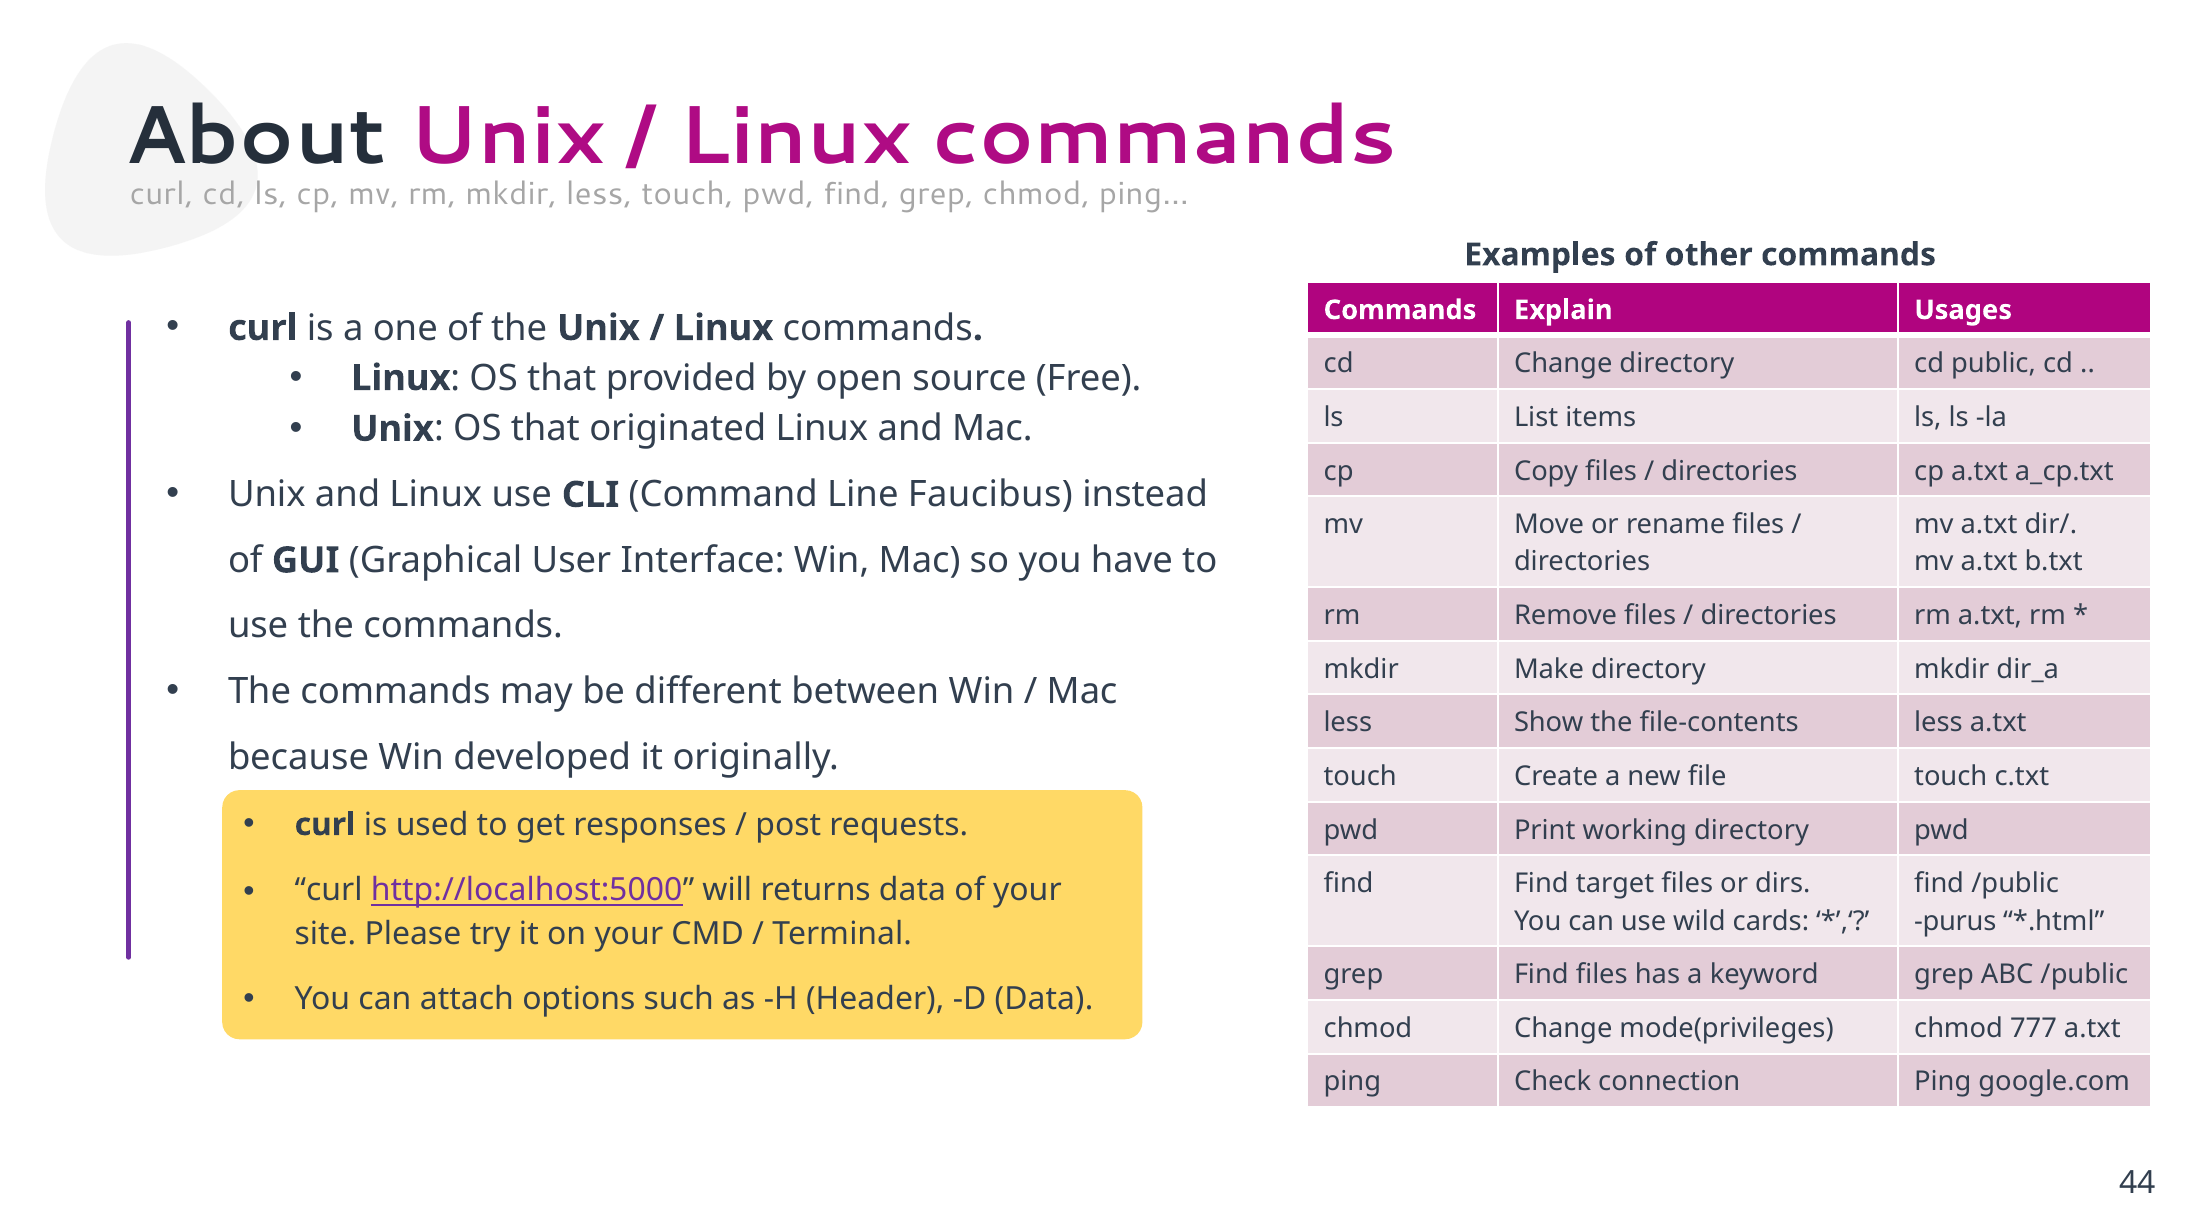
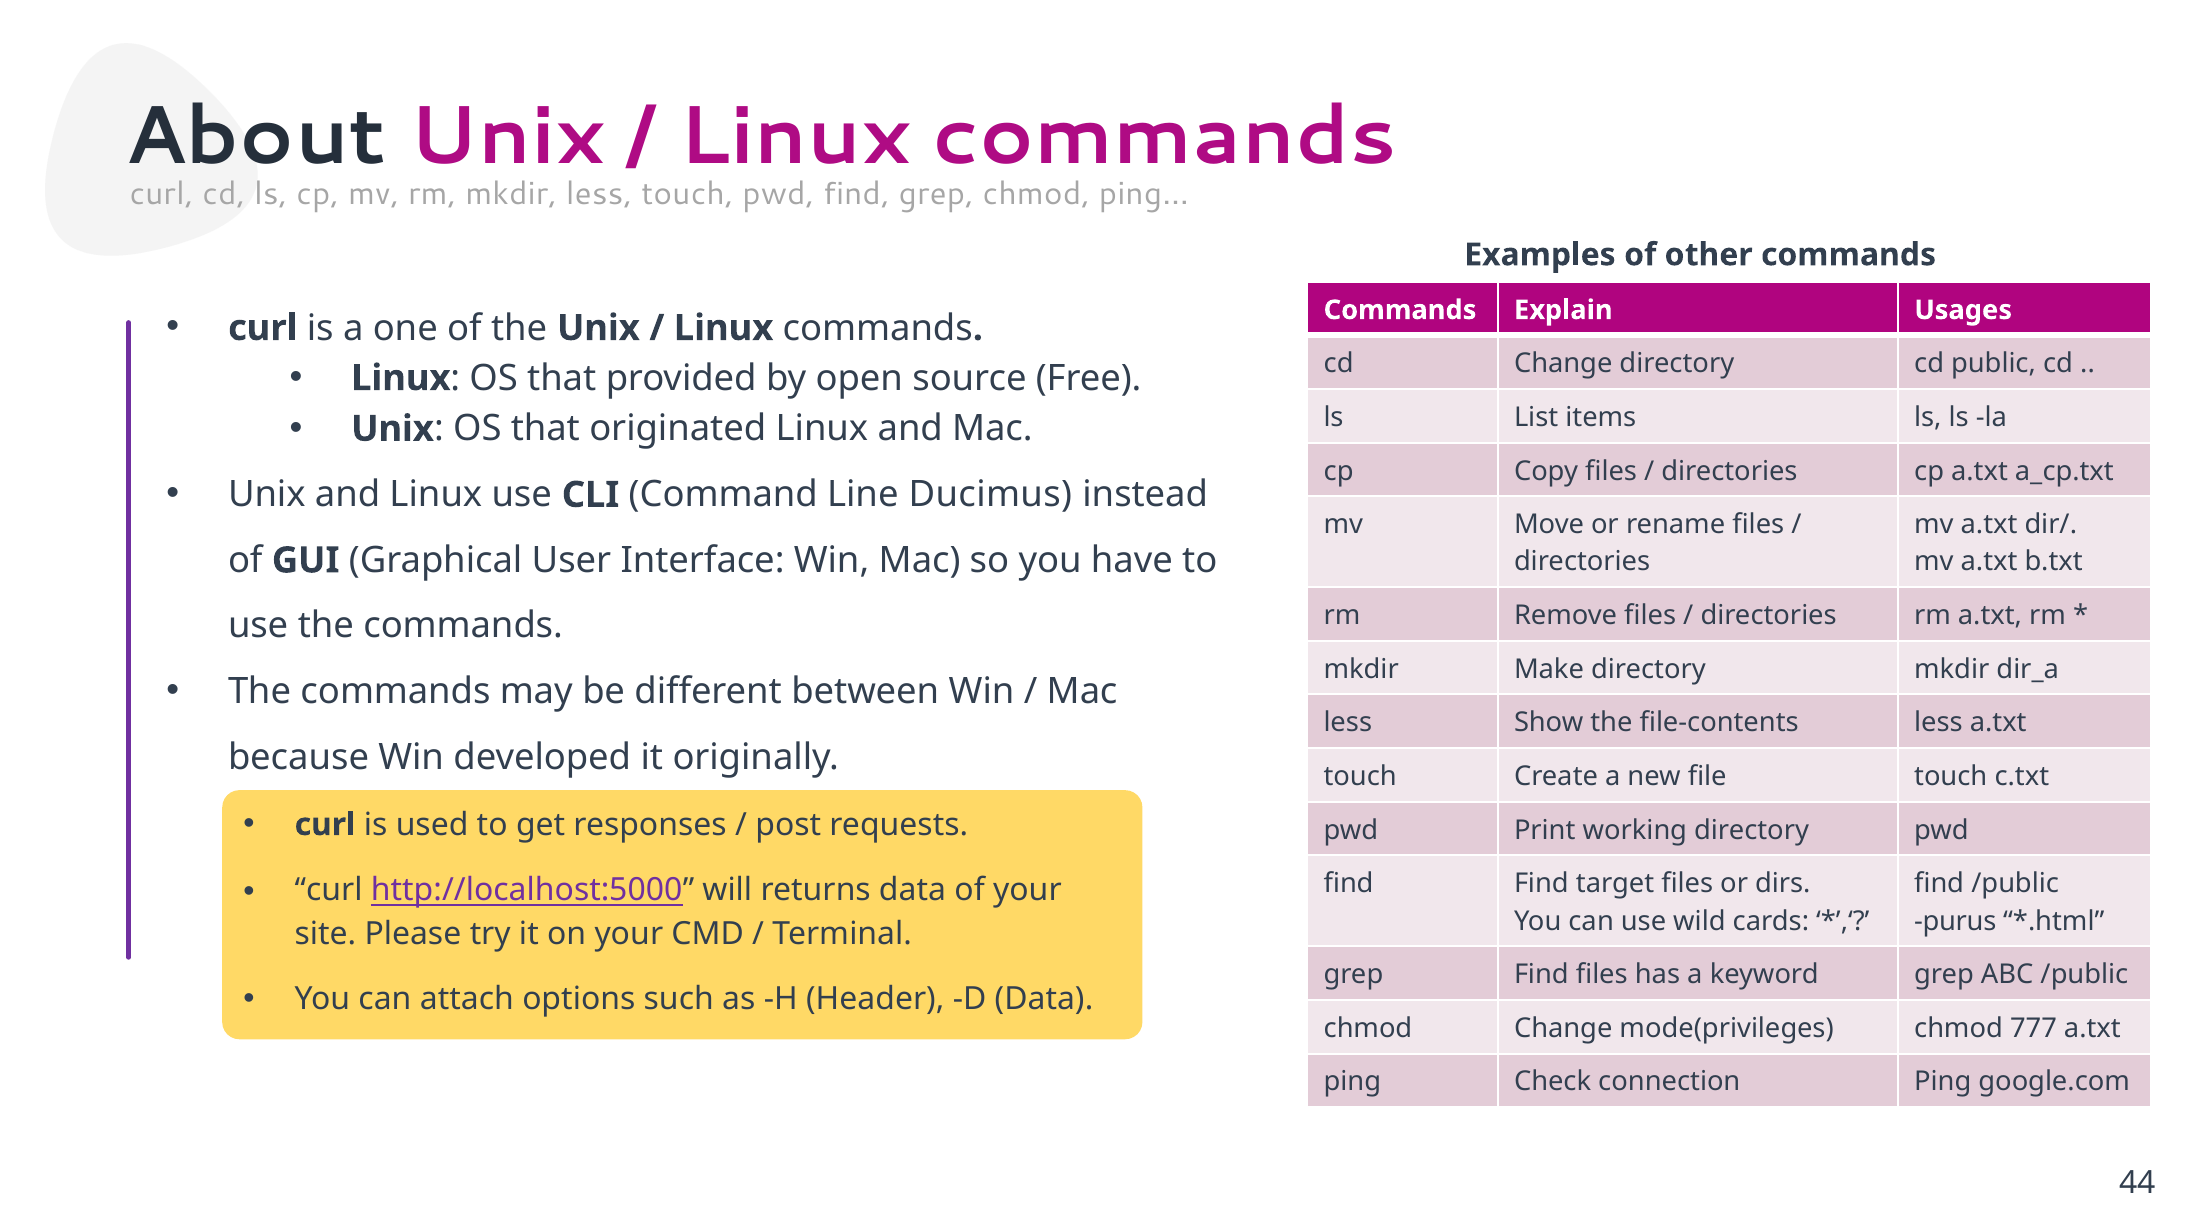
Faucibus: Faucibus -> Ducimus (990, 495)
